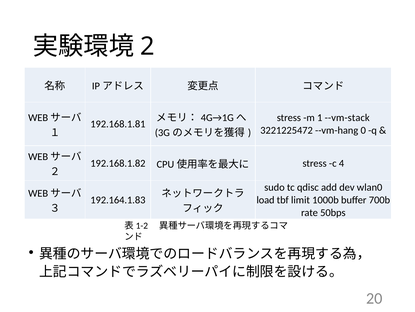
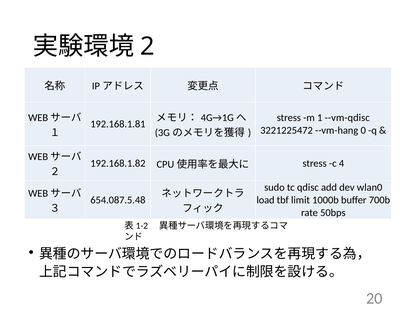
--vm-stack: --vm-stack -> --vm-qdisc (347, 118)
192.164.1.83: 192.164.1.83 -> 654.087.5.48 (118, 199)
